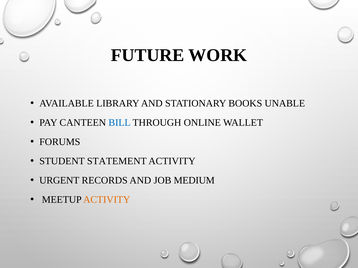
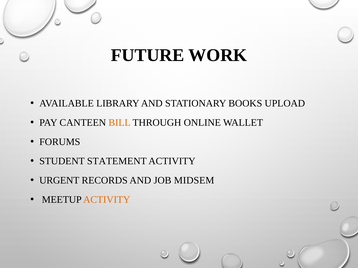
UNABLE: UNABLE -> UPLOAD (285, 104)
BILL colour: blue -> orange (120, 123)
MEDIUM: MEDIUM -> MIDSEM (194, 181)
